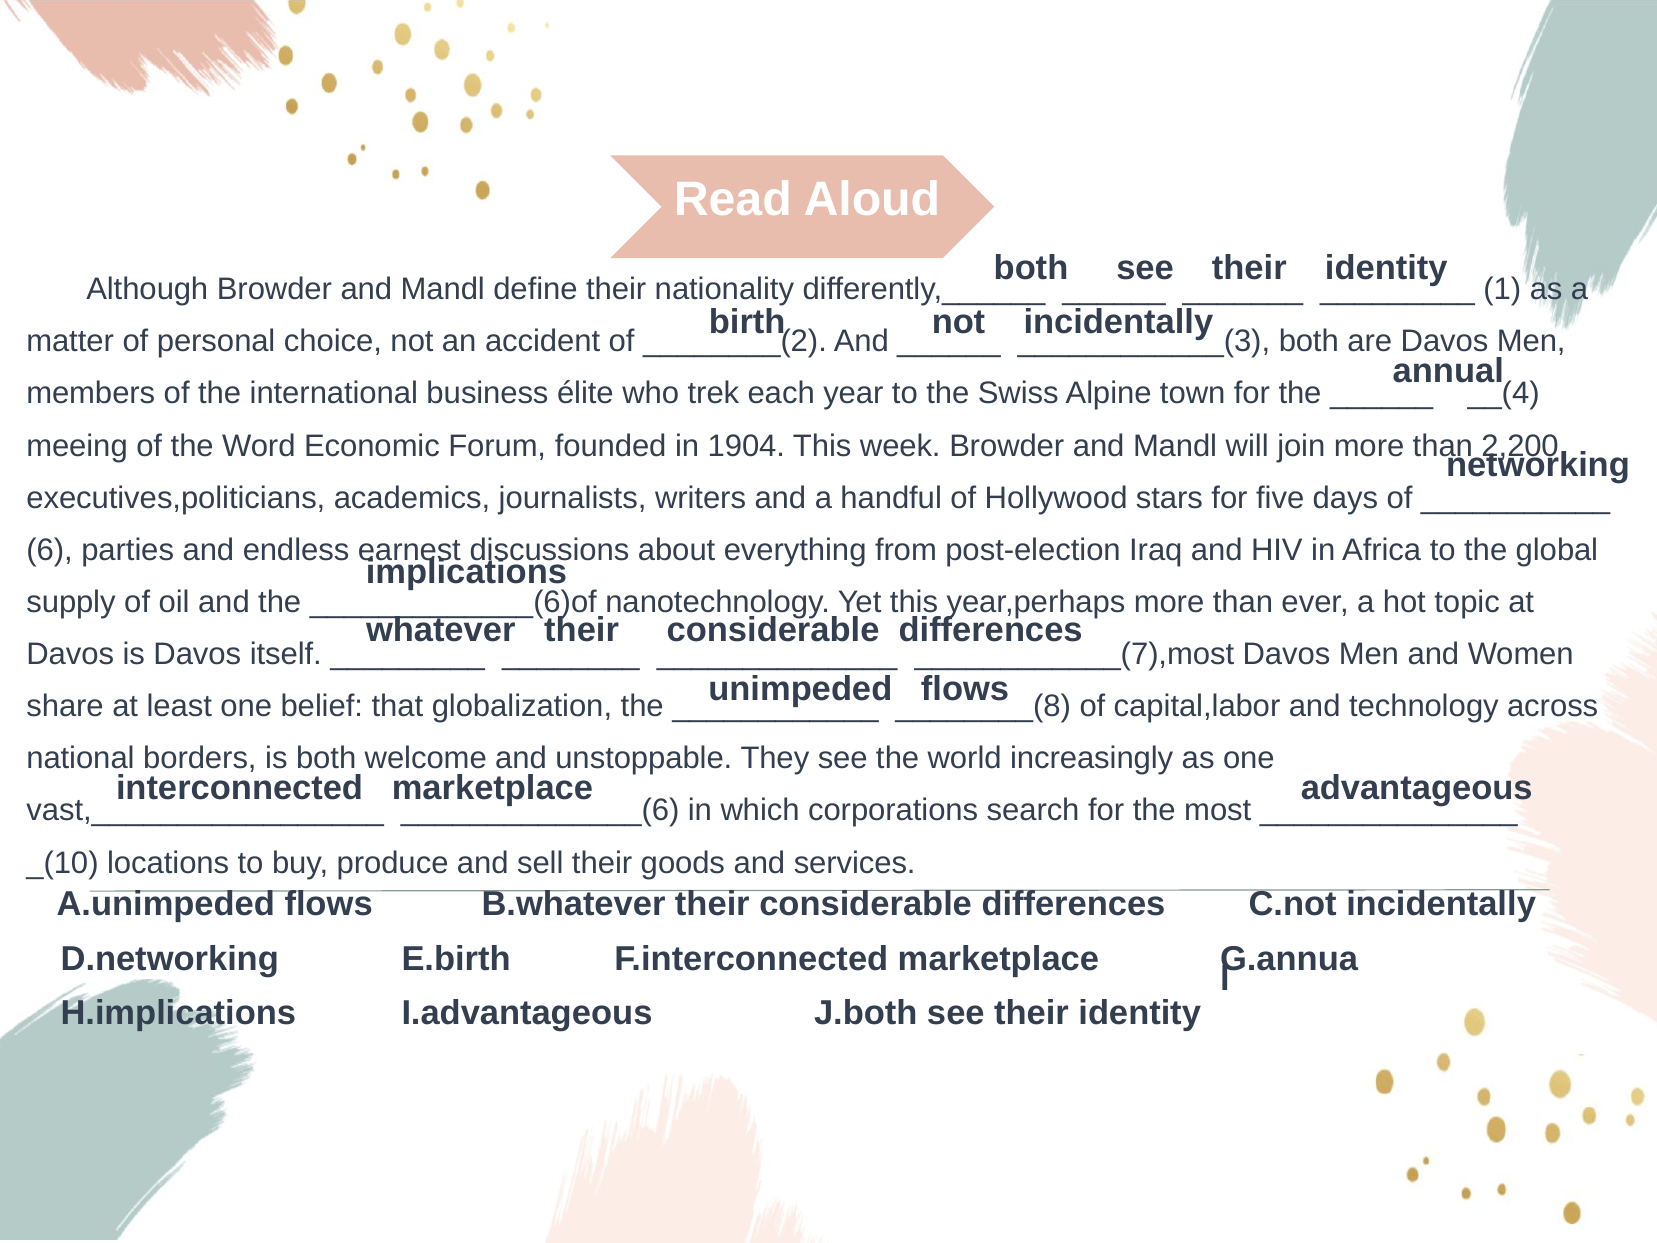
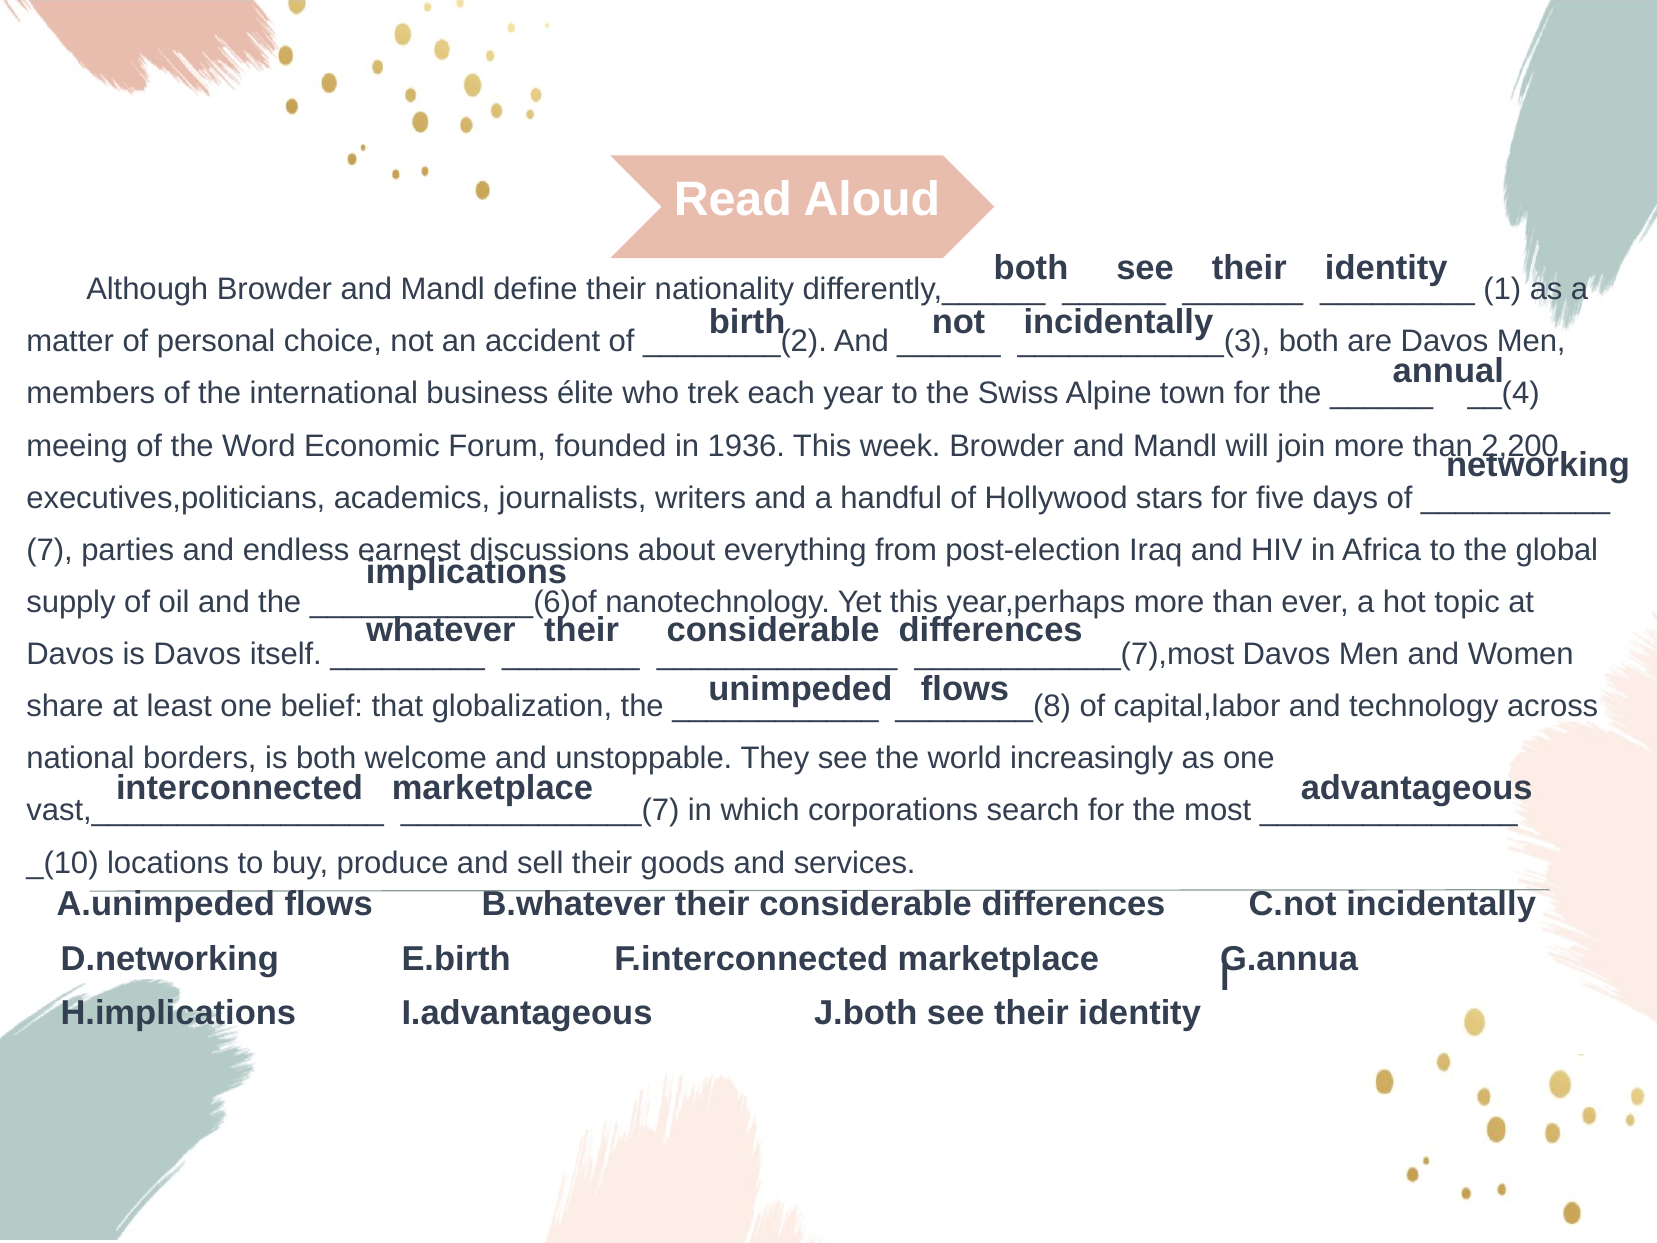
1904: 1904 -> 1936 (746, 446)
6: 6 -> 7 (50, 550)
______________(6: ______________(6 -> ______________(7 (540, 811)
